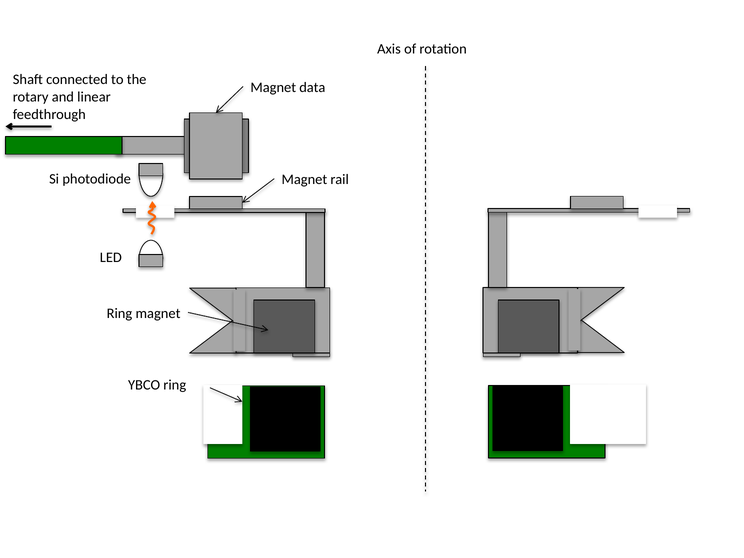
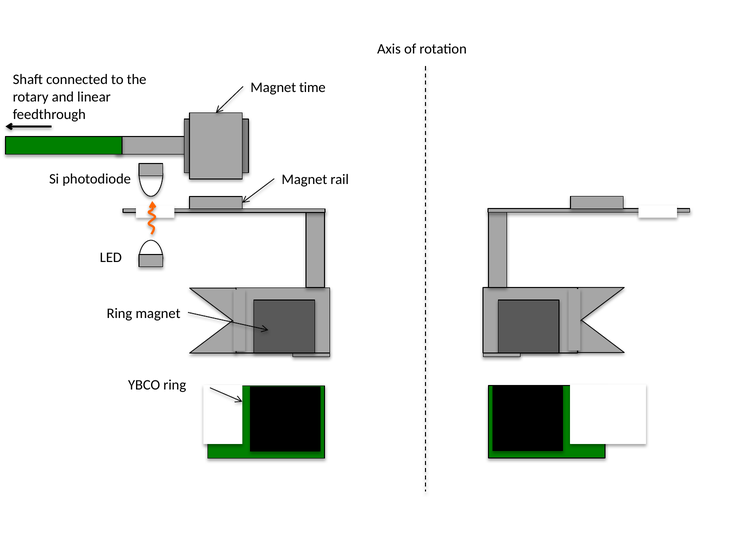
data: data -> time (312, 87)
